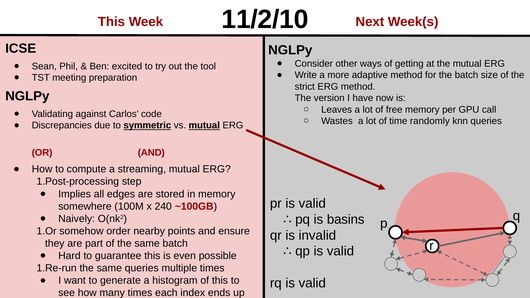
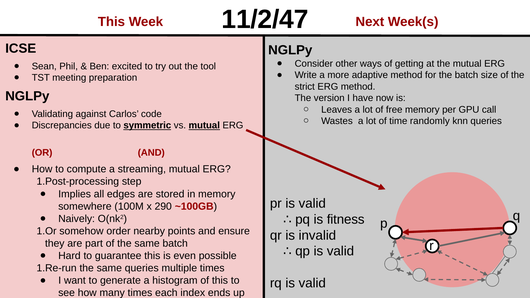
11/2/10: 11/2/10 -> 11/2/47 (265, 19)
240: 240 -> 290 (163, 206)
basins: basins -> fitness (346, 220)
